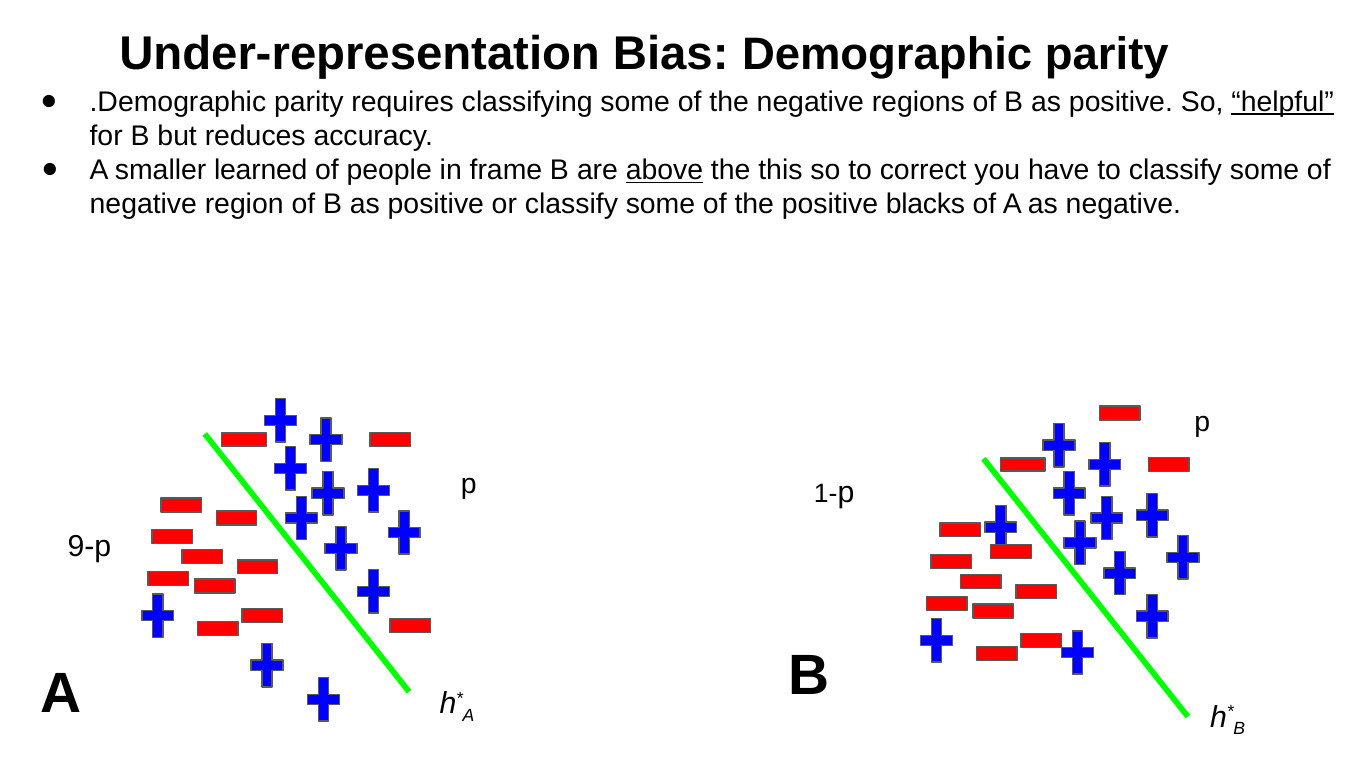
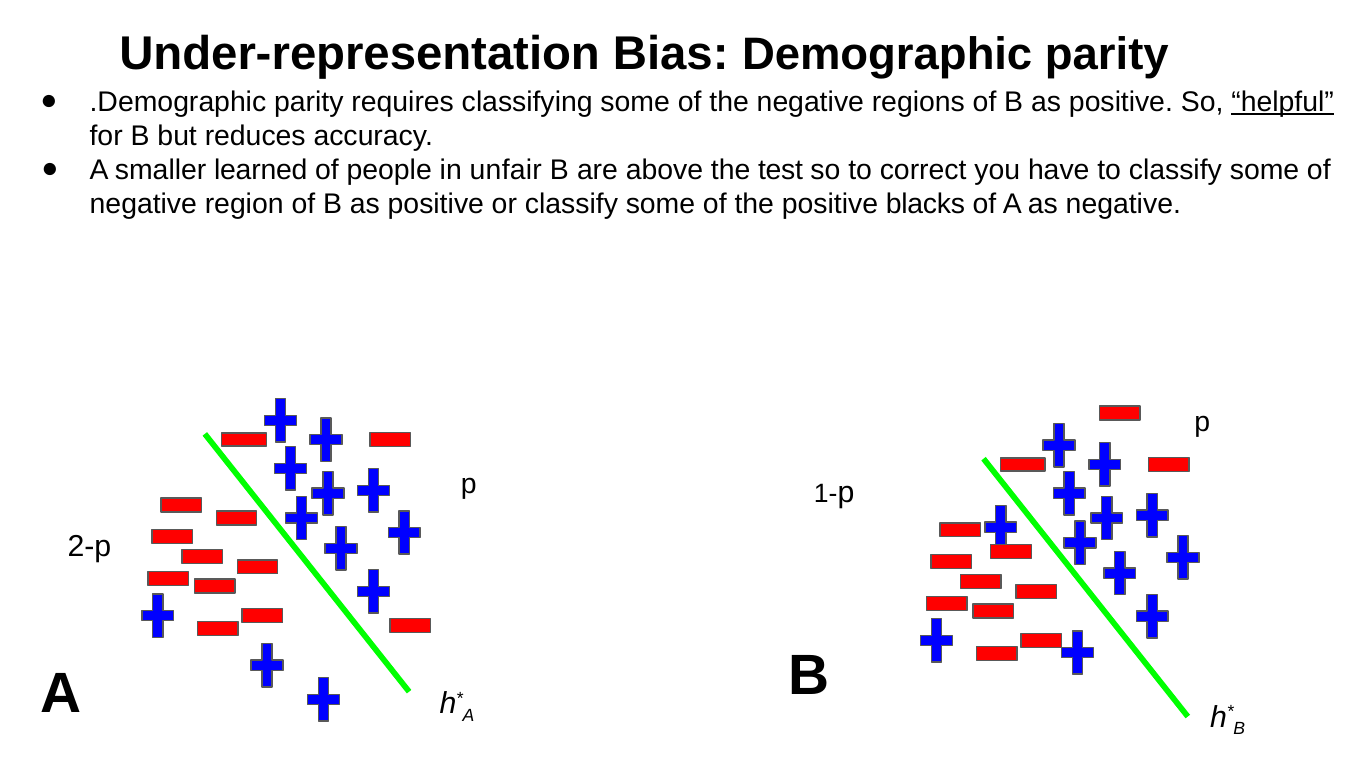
frame: frame -> unfair (506, 170)
above underline: present -> none (664, 170)
this: this -> test (781, 170)
9-p: 9-p -> 2-p (89, 547)
